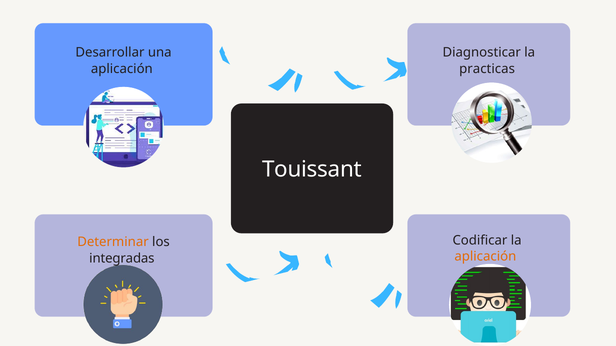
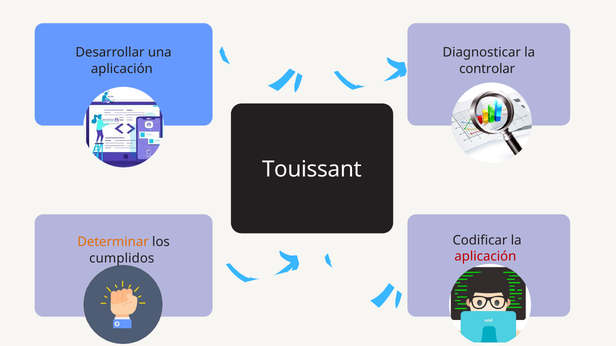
practicas: practicas -> controlar (487, 69)
aplicación colour: orange -> red (485, 257)
integradas: integradas -> cumplidos (122, 259)
